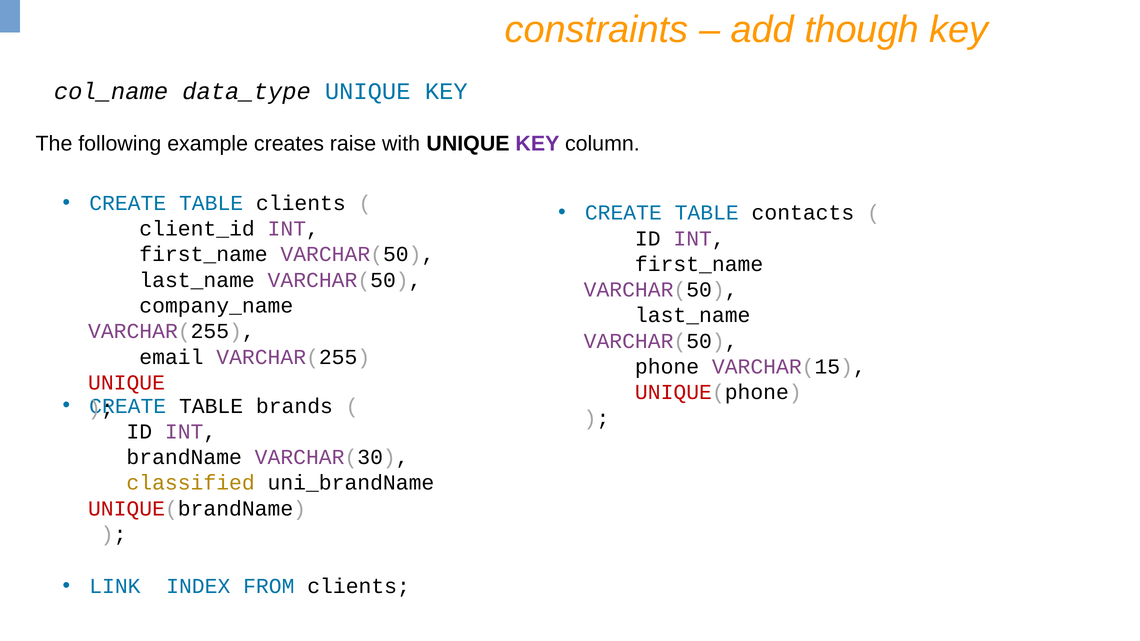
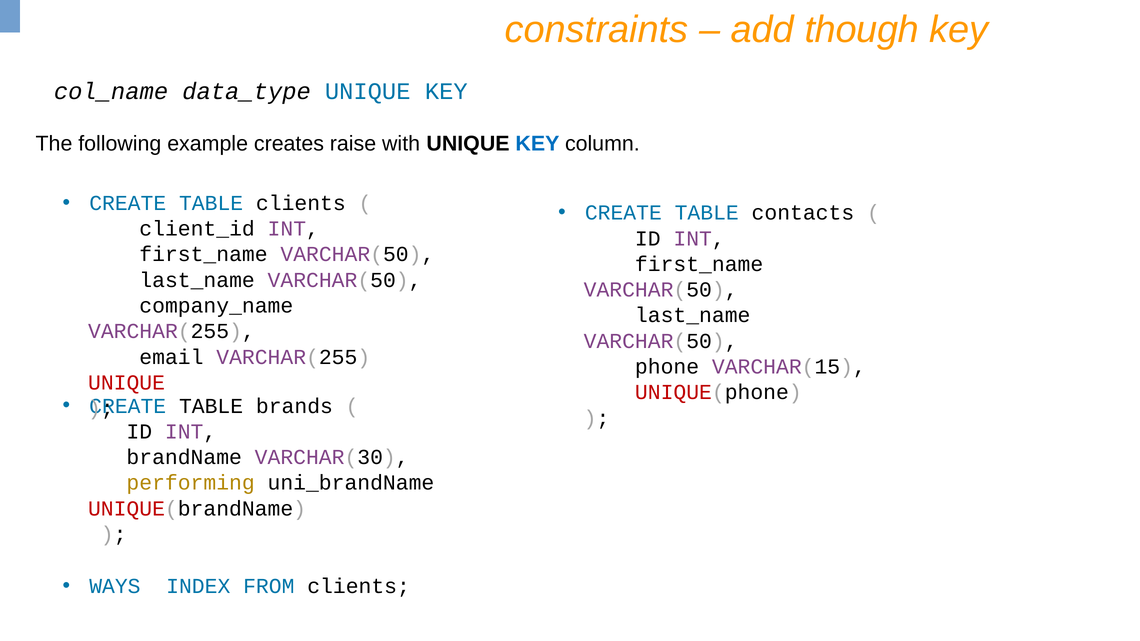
KEY colour: purple -> blue (537, 144)
classified: classified -> performing (191, 483)
LINK: LINK -> WAYS (115, 587)
